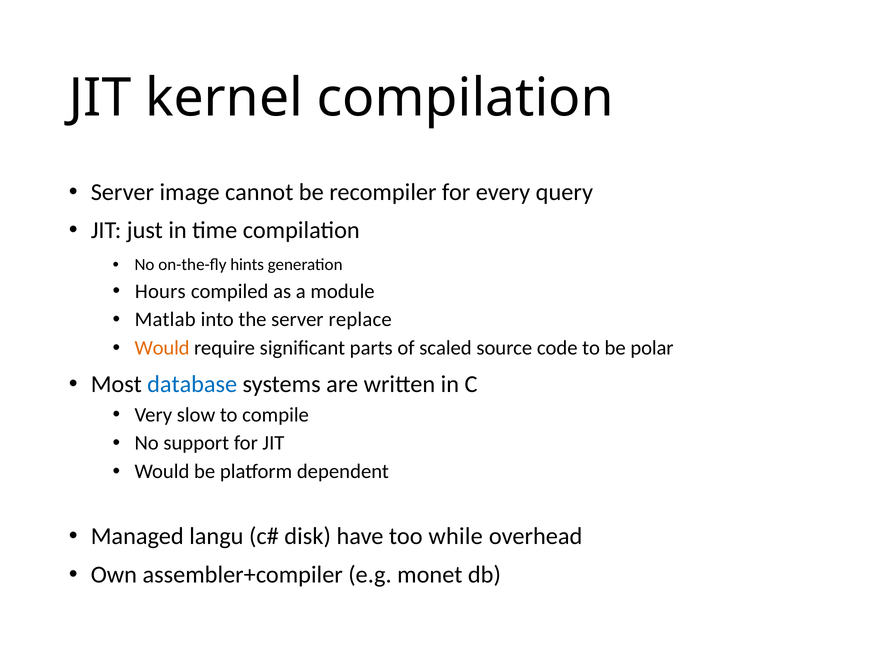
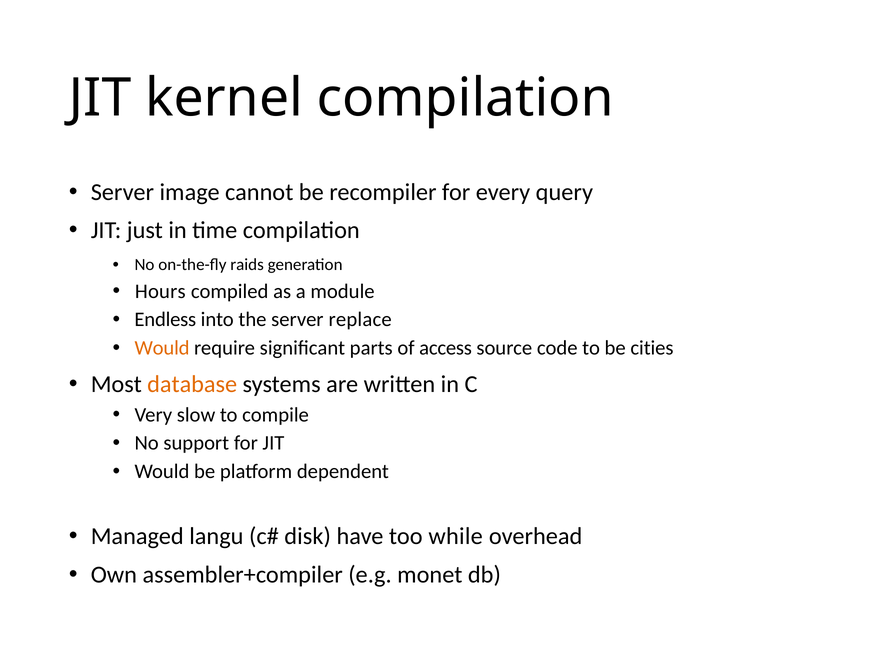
hints: hints -> raids (247, 265)
Matlab: Matlab -> Endless (165, 320)
scaled: scaled -> access (446, 348)
polar: polar -> cities (652, 348)
database colour: blue -> orange (192, 385)
